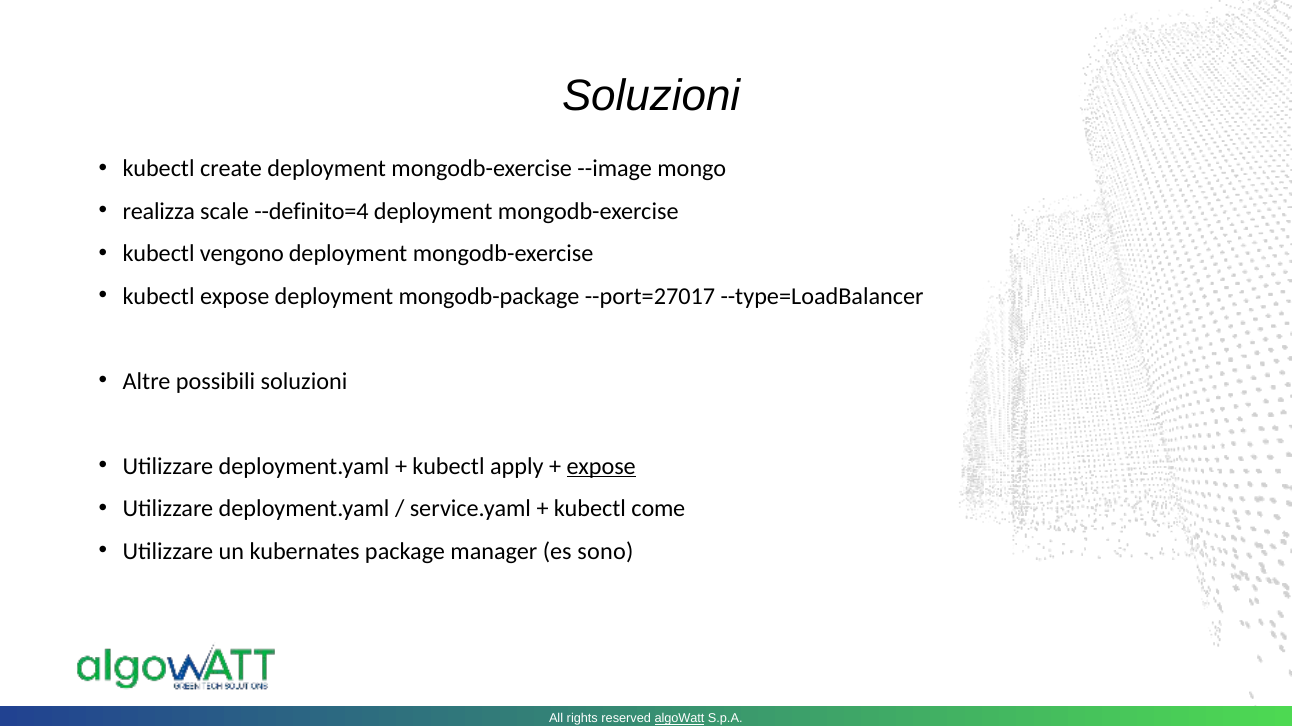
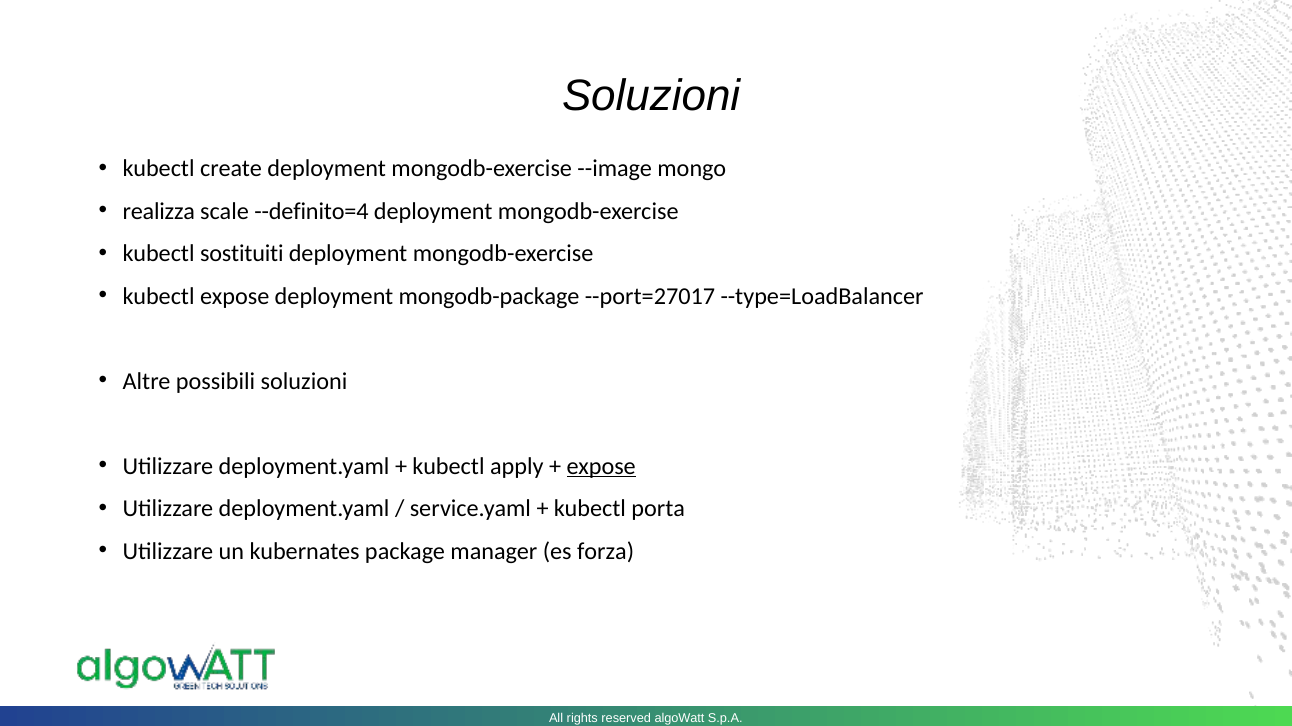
vengono: vengono -> sostituiti (242, 254)
come: come -> porta (658, 509)
sono: sono -> forza (606, 552)
algoWatt underline: present -> none (680, 719)
